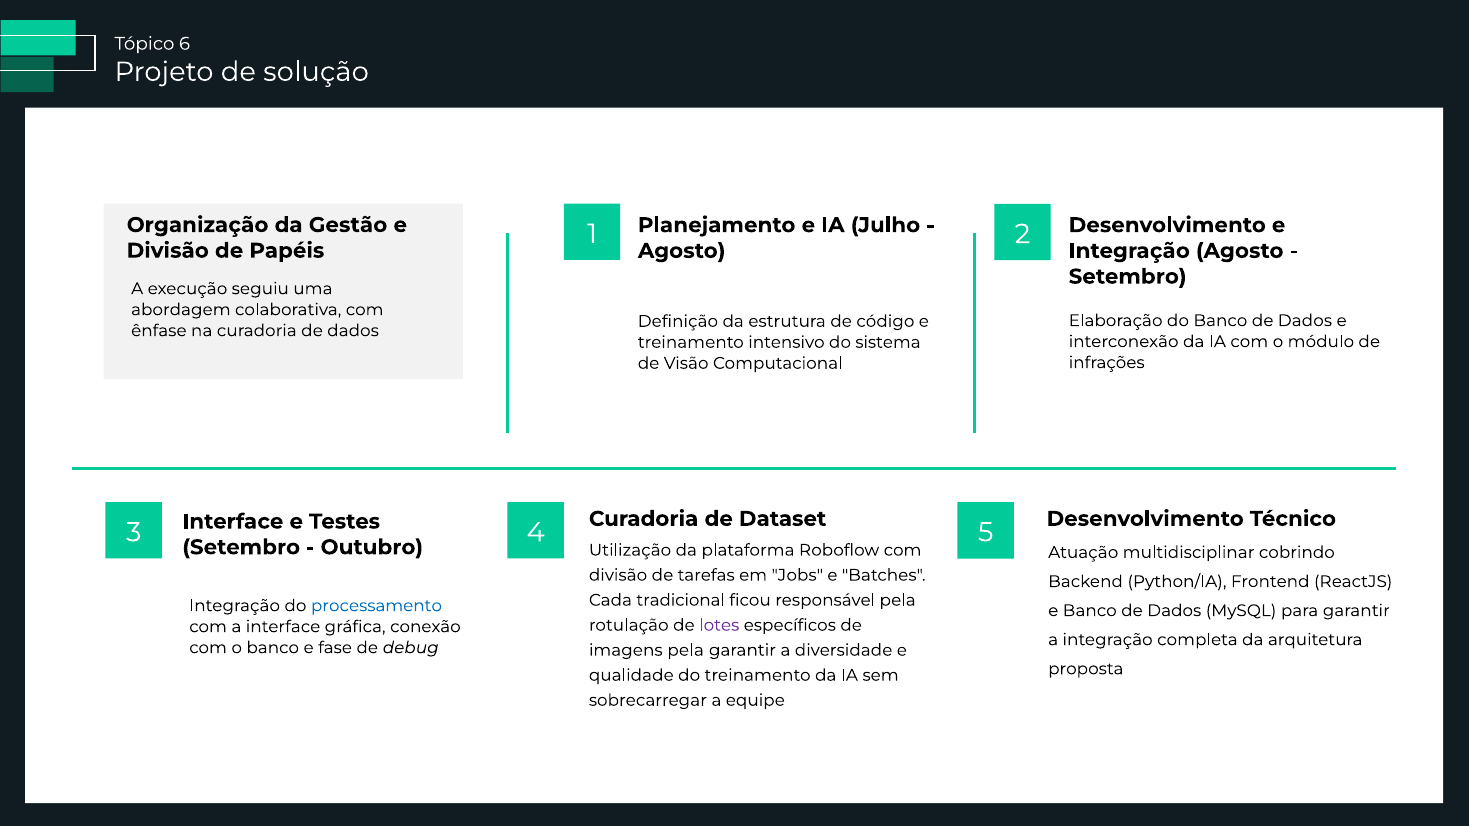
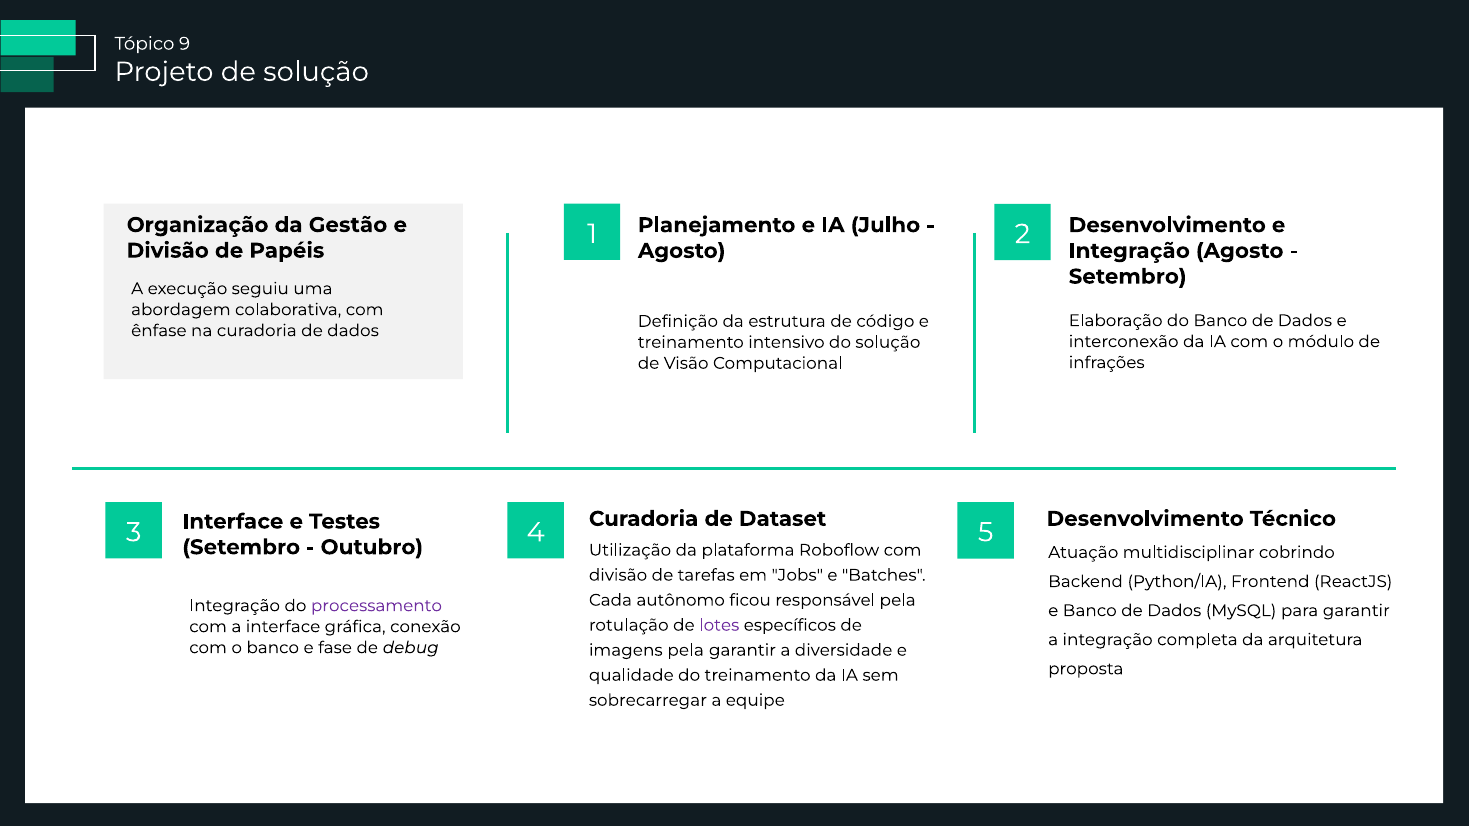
6: 6 -> 9 (184, 44)
do sistema: sistema -> solução (888, 342)
tradicional: tradicional -> autônomo (681, 600)
processamento colour: blue -> purple (376, 606)
